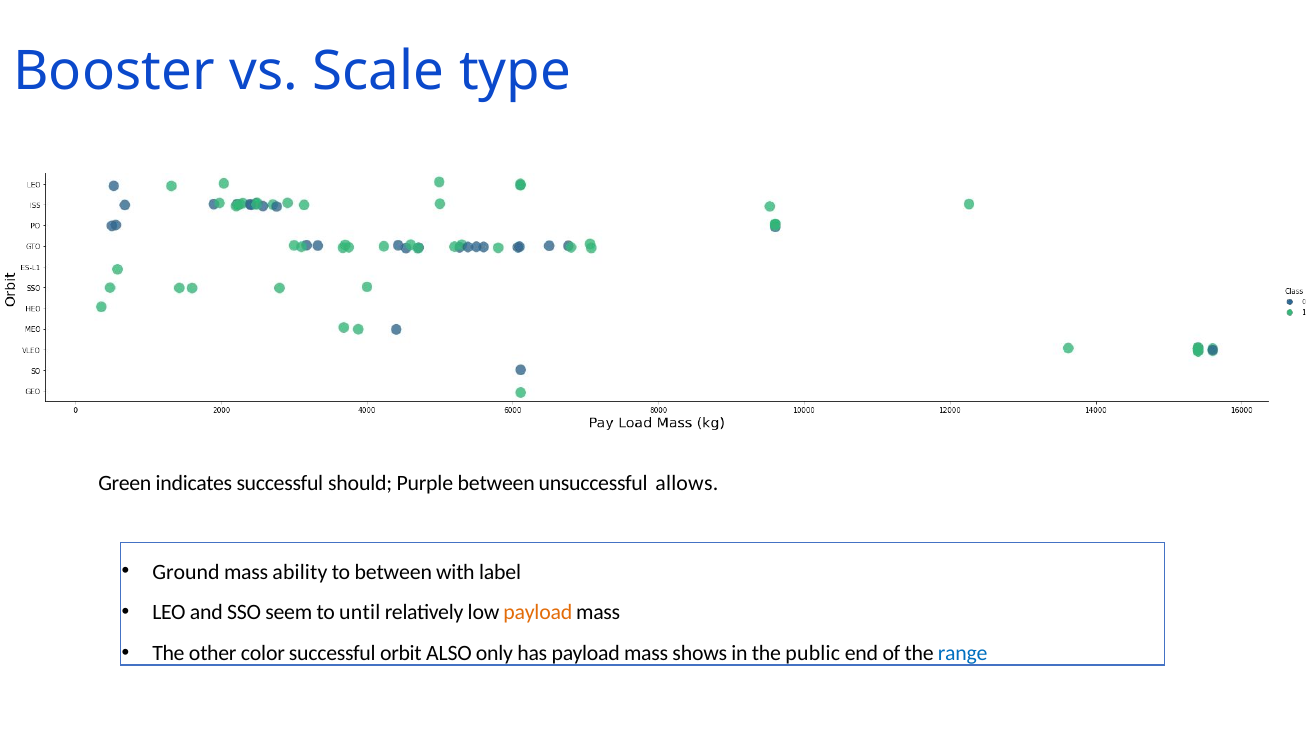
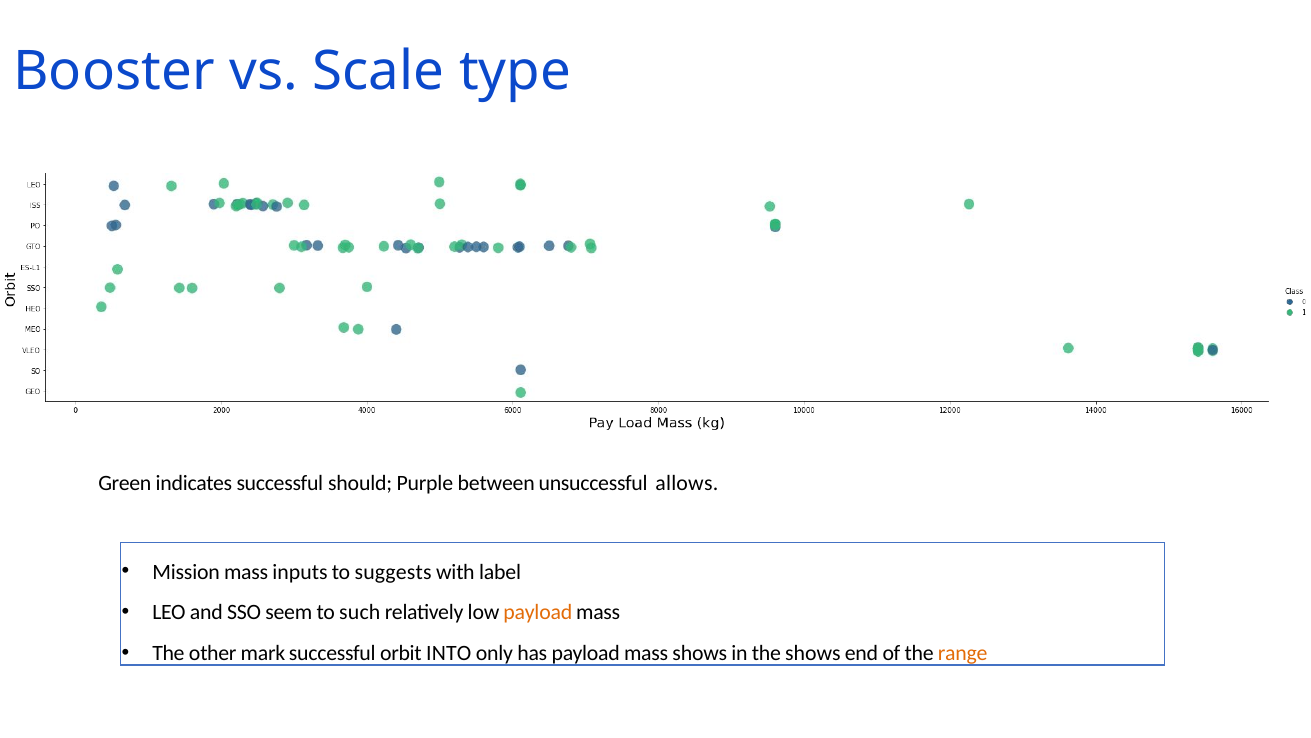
Ground: Ground -> Mission (186, 572)
ability: ability -> inputs (300, 572)
to between: between -> suggests (393, 572)
until: until -> such (360, 612)
color: color -> mark (263, 653)
ALSO: ALSO -> INTO (449, 653)
the public: public -> shows (813, 653)
range colour: blue -> orange (963, 653)
